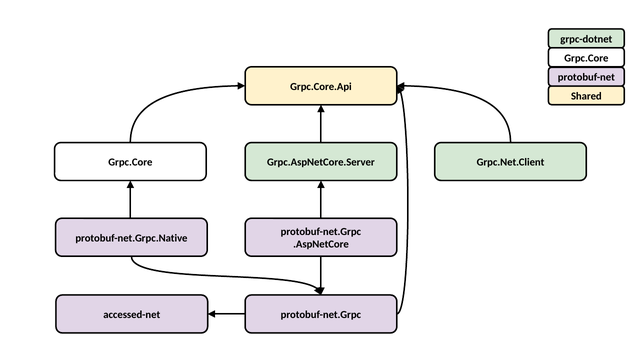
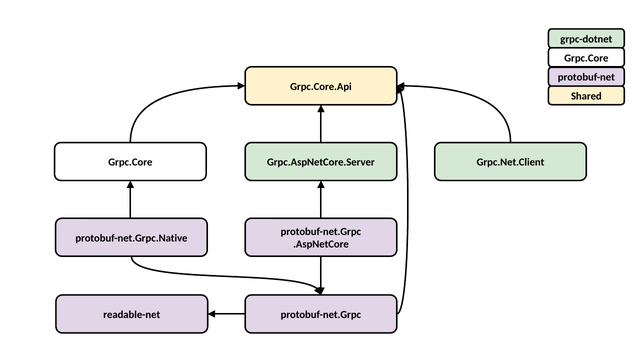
accessed-net: accessed-net -> readable-net (132, 315)
